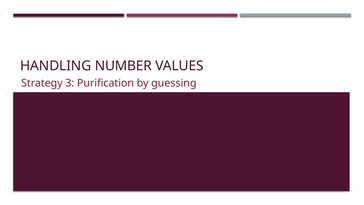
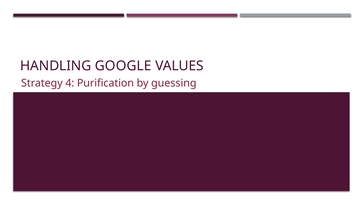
NUMBER: NUMBER -> GOOGLE (123, 66)
3: 3 -> 4 (70, 83)
